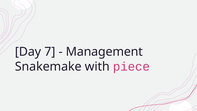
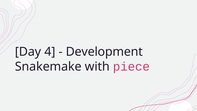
7: 7 -> 4 (50, 52)
Management: Management -> Development (104, 52)
